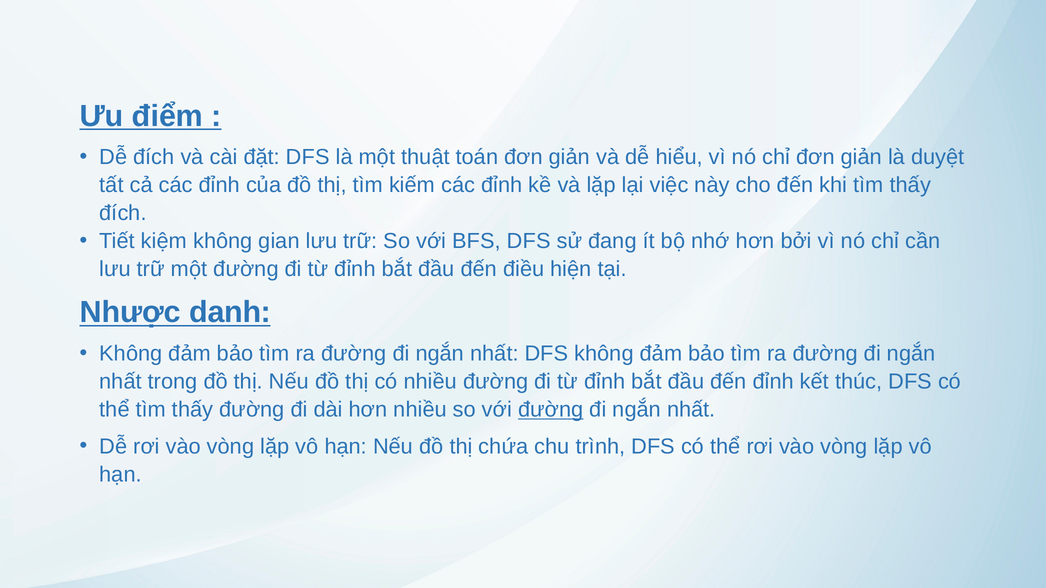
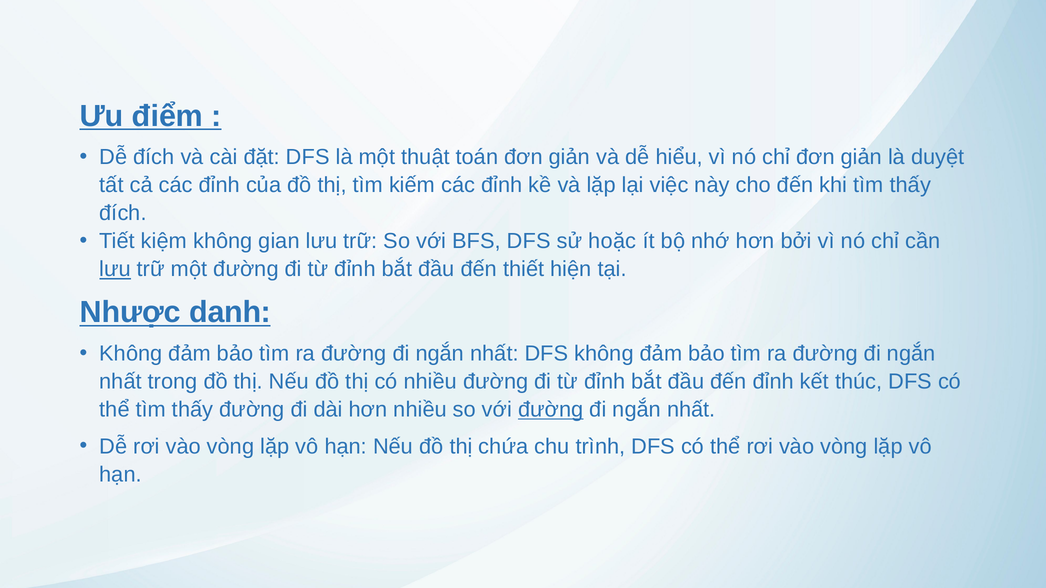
đang: đang -> hoặc (612, 241)
lưu underline: none -> present (115, 269)
điều: điều -> thiết (524, 269)
